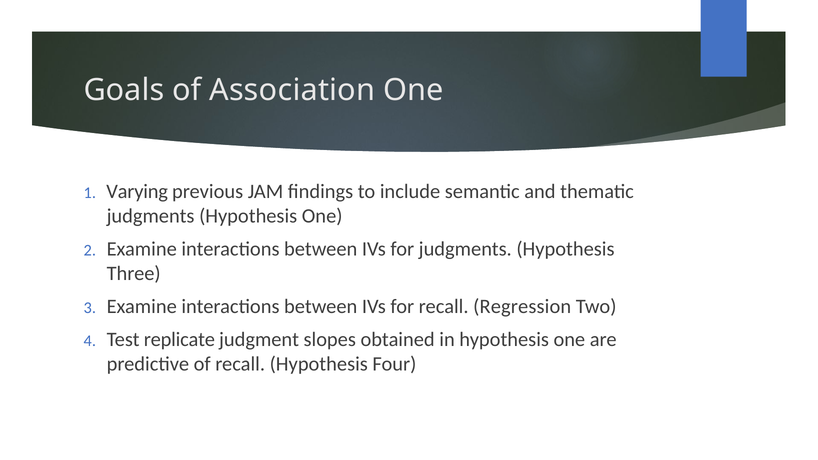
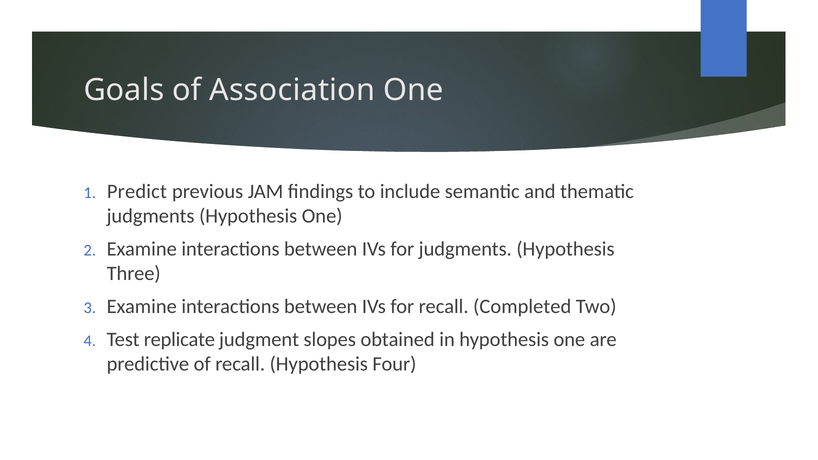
Varying: Varying -> Predict (137, 191)
Regression: Regression -> Completed (522, 307)
